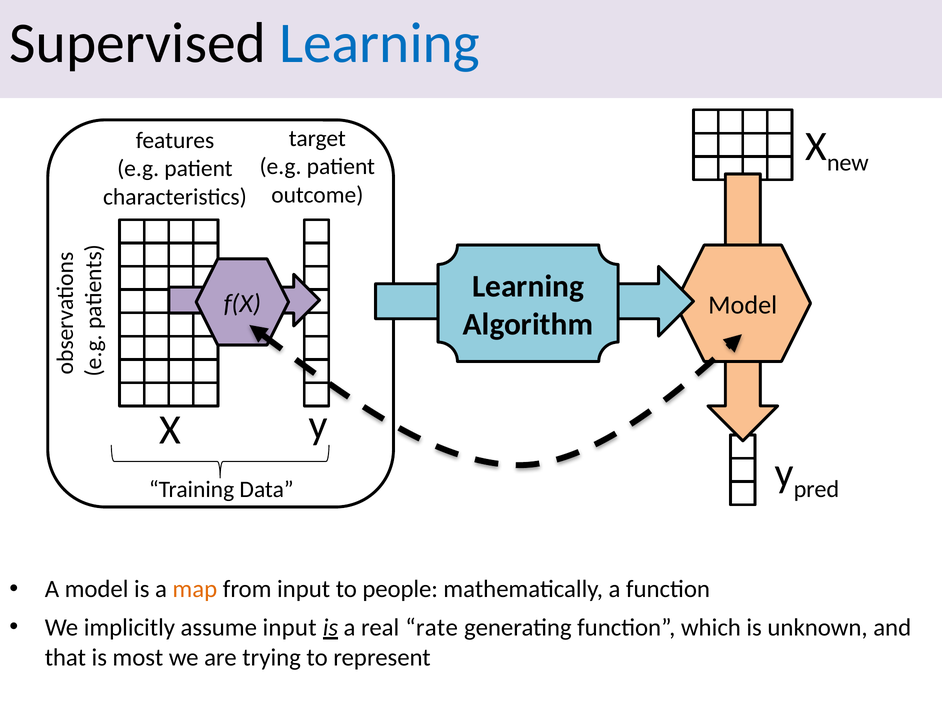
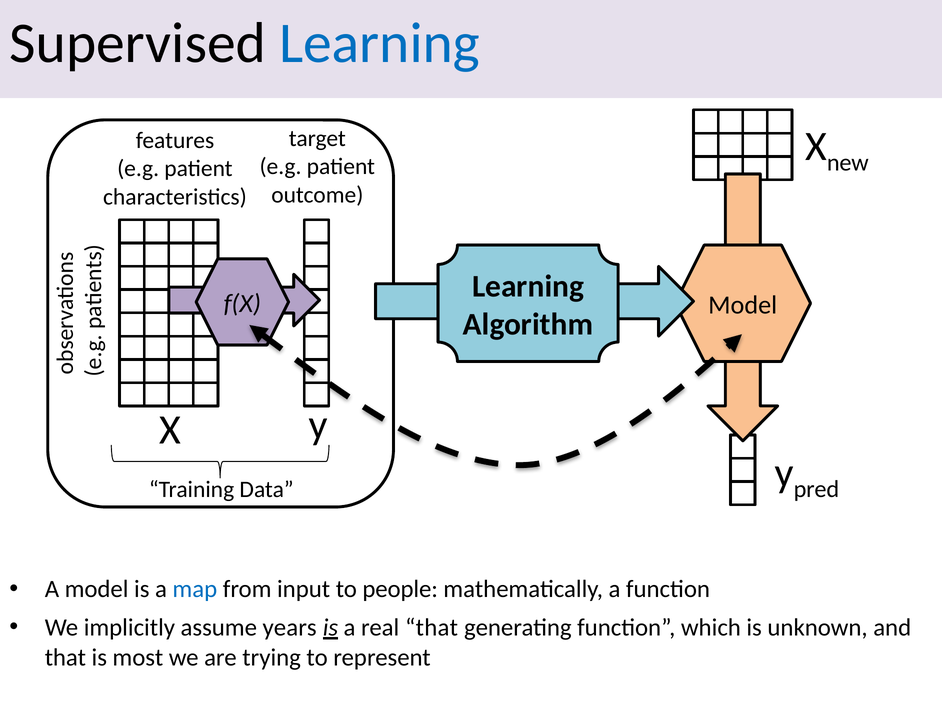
map colour: orange -> blue (195, 589)
assume input: input -> years (290, 627)
real rate: rate -> that (432, 627)
